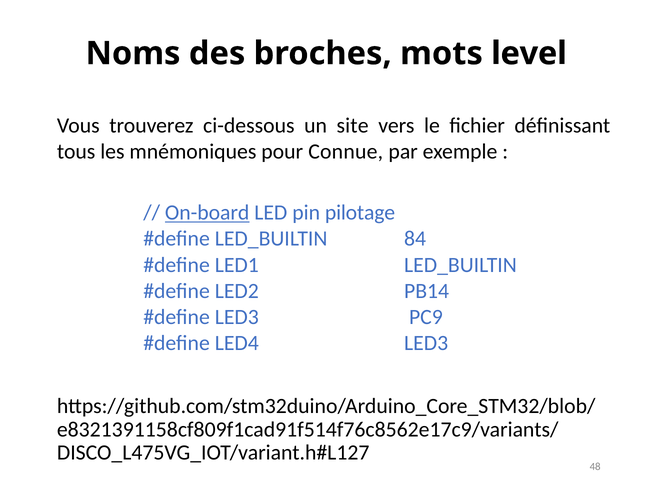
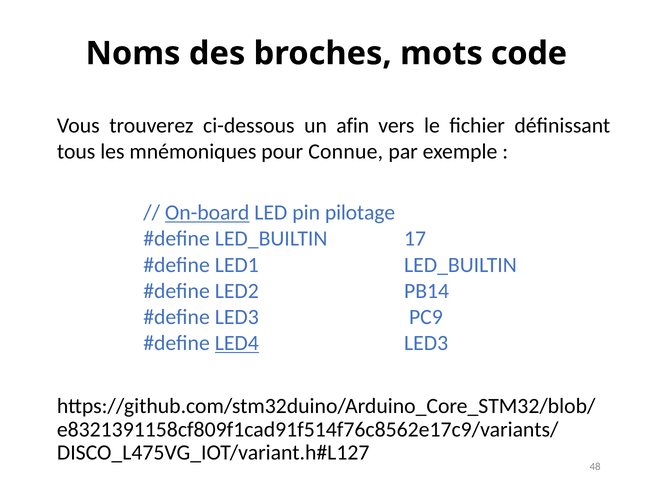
level: level -> code (529, 53)
site: site -> afin (353, 126)
84: 84 -> 17 (415, 239)
LED4 underline: none -> present (237, 343)
